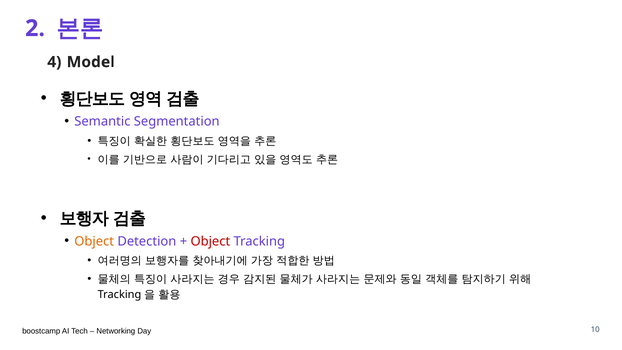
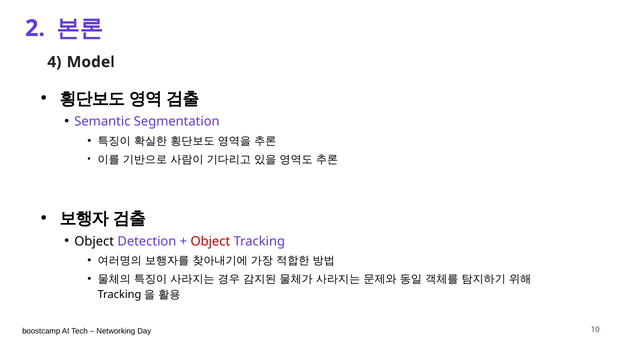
Object colour: orange -> black (94, 241)
